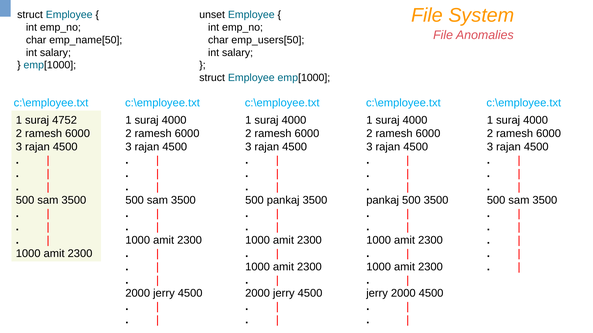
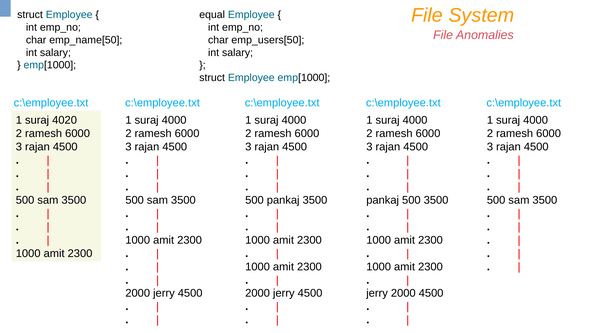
unset: unset -> equal (212, 15)
4752: 4752 -> 4020 (65, 120)
